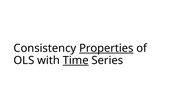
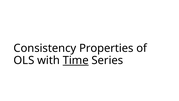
Properties underline: present -> none (106, 48)
